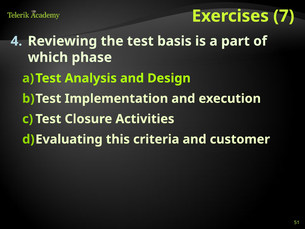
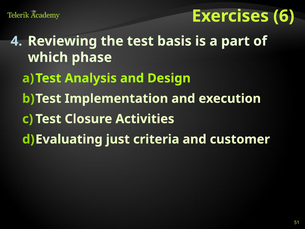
7: 7 -> 6 (284, 16)
this: this -> just (118, 139)
